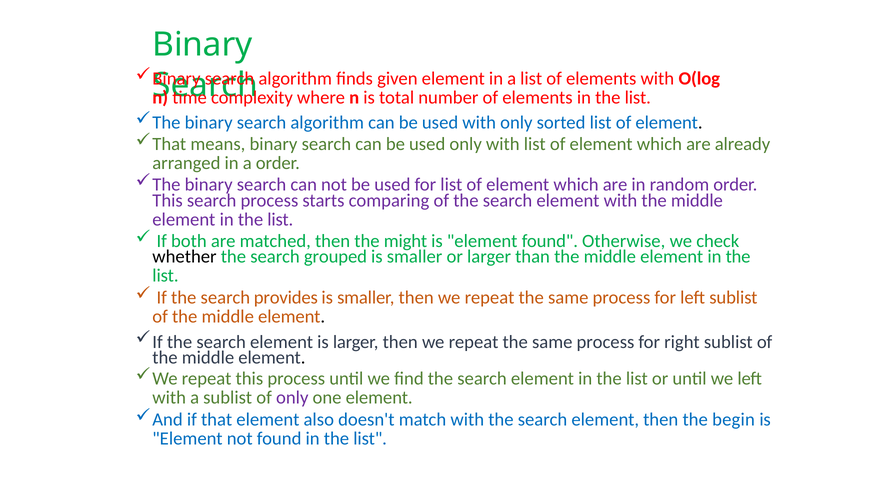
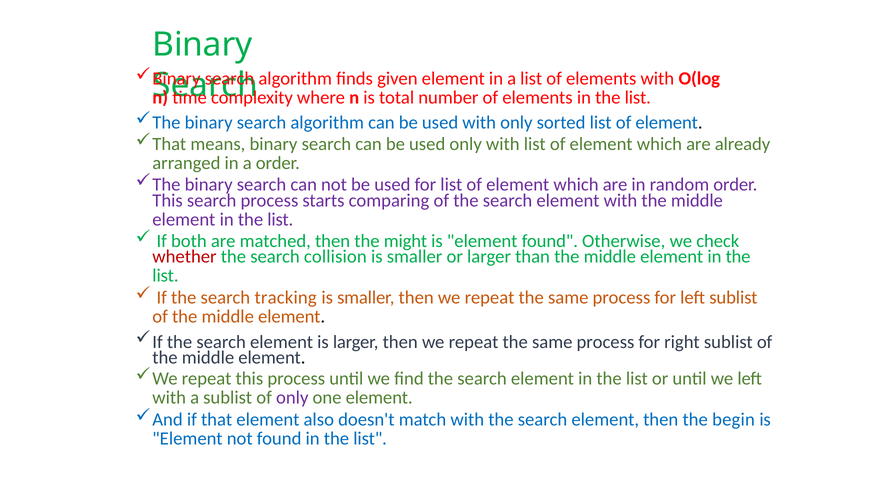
whether colour: black -> red (184, 257)
grouped: grouped -> collision (335, 257)
provides: provides -> tracking (286, 297)
